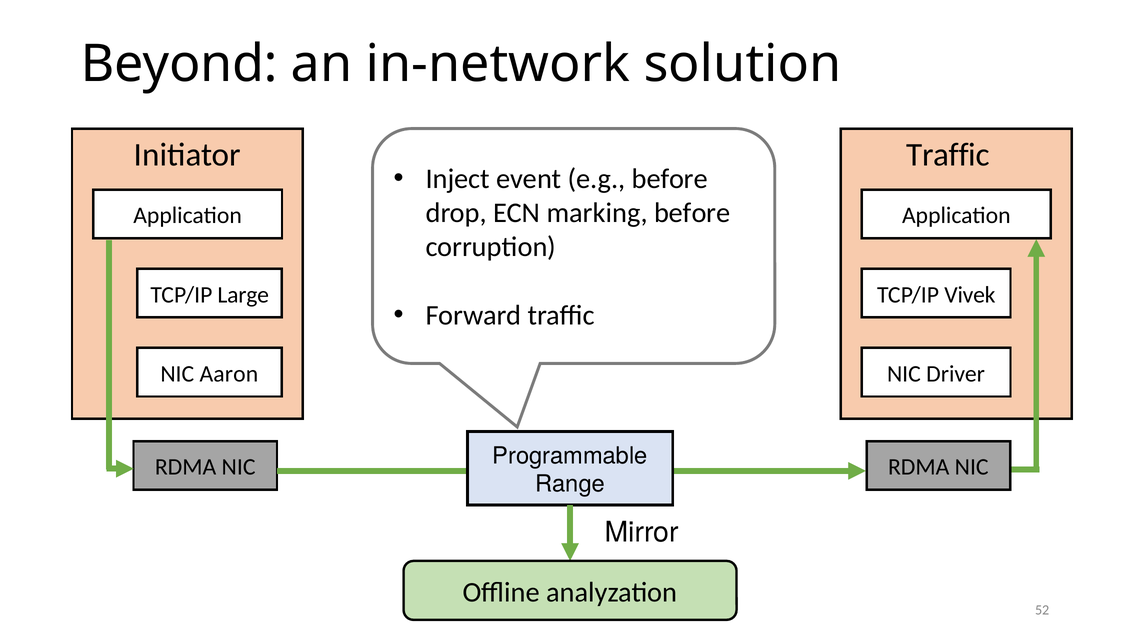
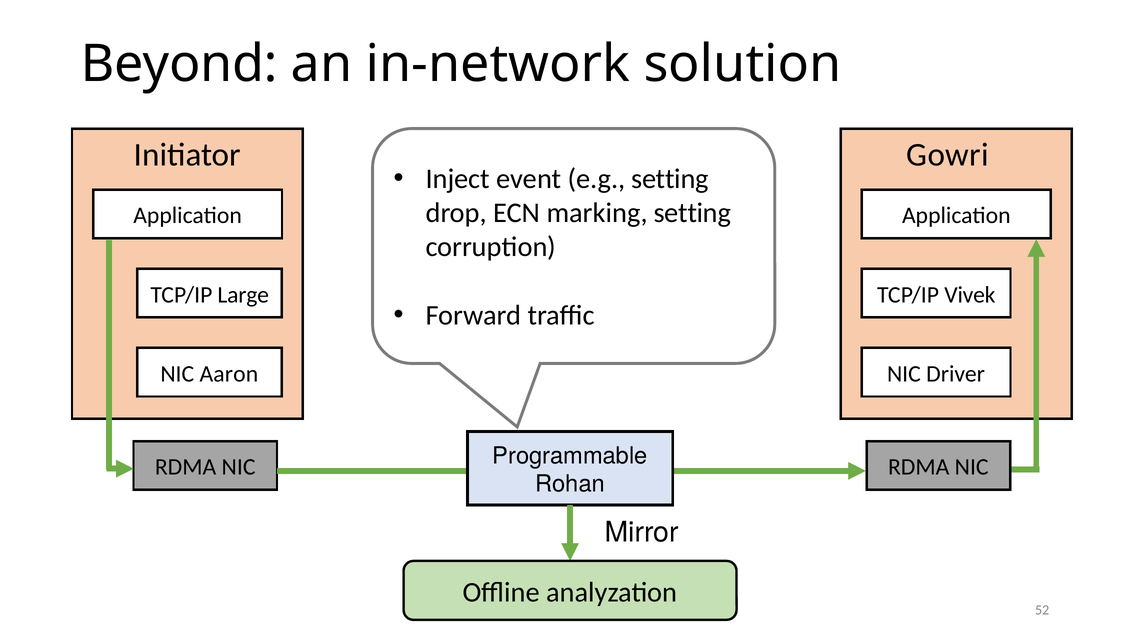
Traffic: Traffic -> Gowri (948, 155)
e.g before: before -> setting (670, 179)
marking before: before -> setting (692, 213)
Range: Range -> Rohan (570, 484)
